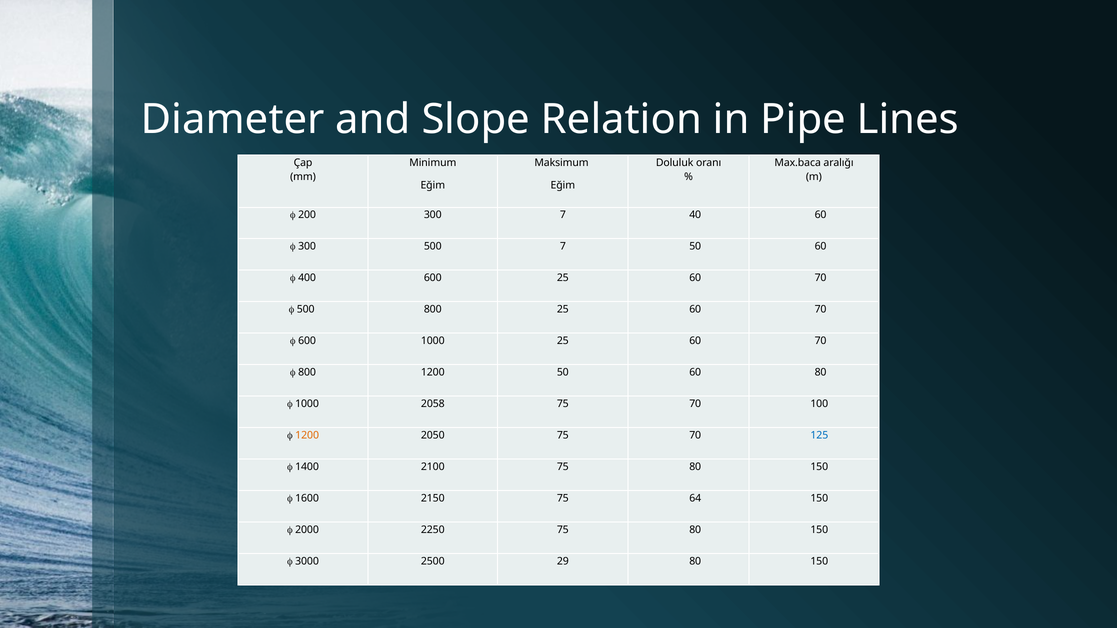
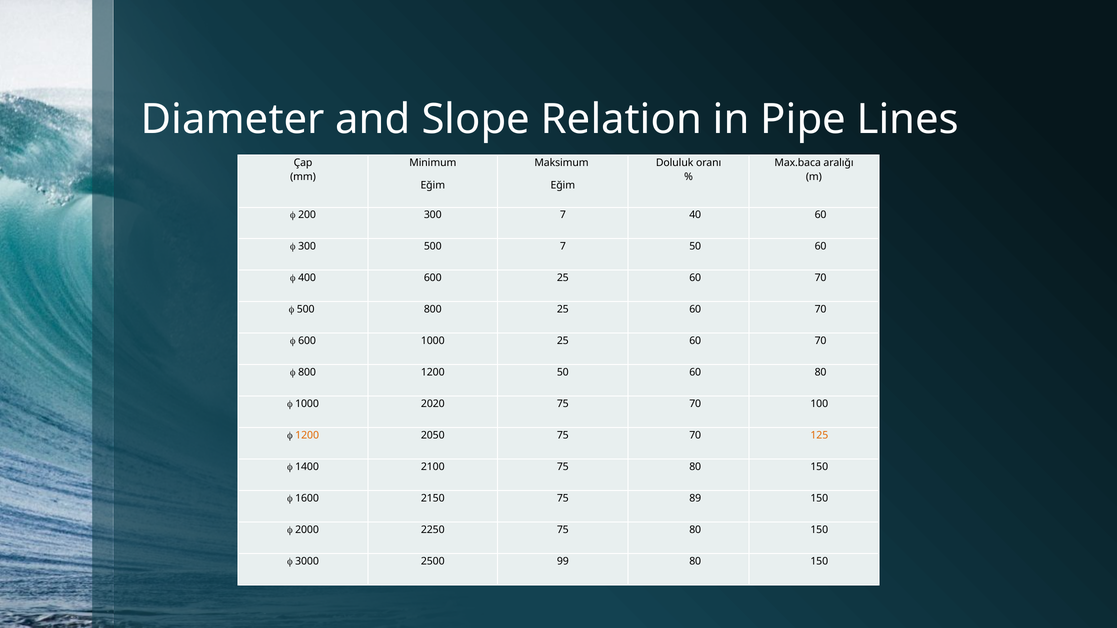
2058: 2058 -> 2020 (433, 404)
125 colour: blue -> orange (819, 436)
64: 64 -> 89 (695, 499)
29: 29 -> 99 (563, 562)
